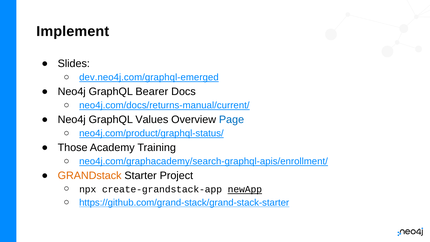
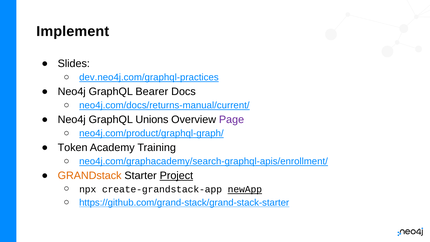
dev.neo4j.com/graphql-emerged: dev.neo4j.com/graphql-emerged -> dev.neo4j.com/graphql-practices (149, 77)
Values: Values -> Unions (152, 120)
Page colour: blue -> purple (232, 120)
neo4j.com/product/graphql-status/: neo4j.com/product/graphql-status/ -> neo4j.com/product/graphql-graph/ (151, 133)
Those: Those -> Token (73, 148)
Project underline: none -> present (176, 176)
